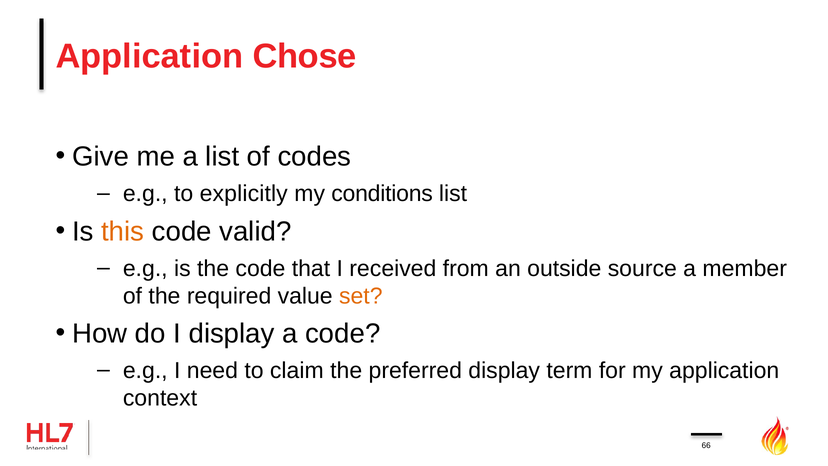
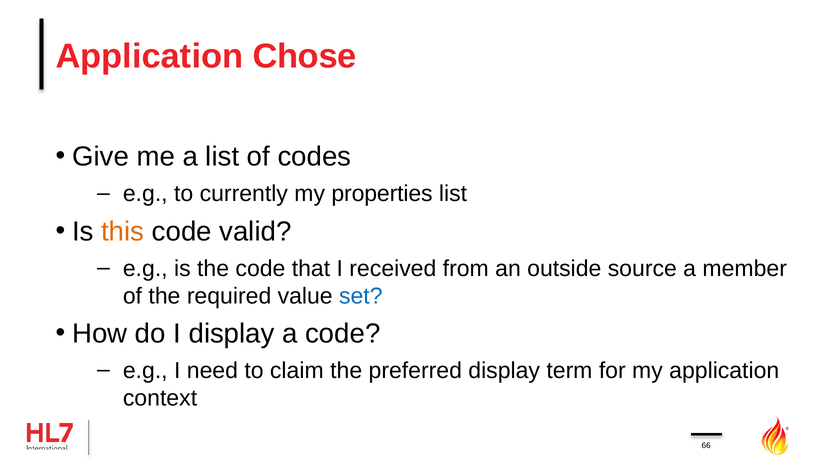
explicitly: explicitly -> currently (244, 194)
conditions: conditions -> properties (382, 194)
set colour: orange -> blue (361, 296)
